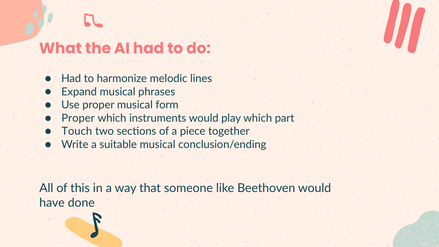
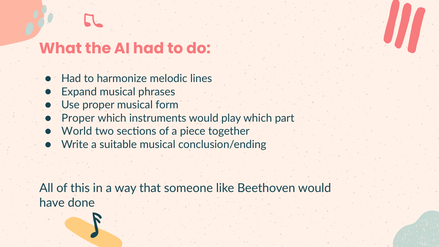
Touch: Touch -> World (77, 131)
